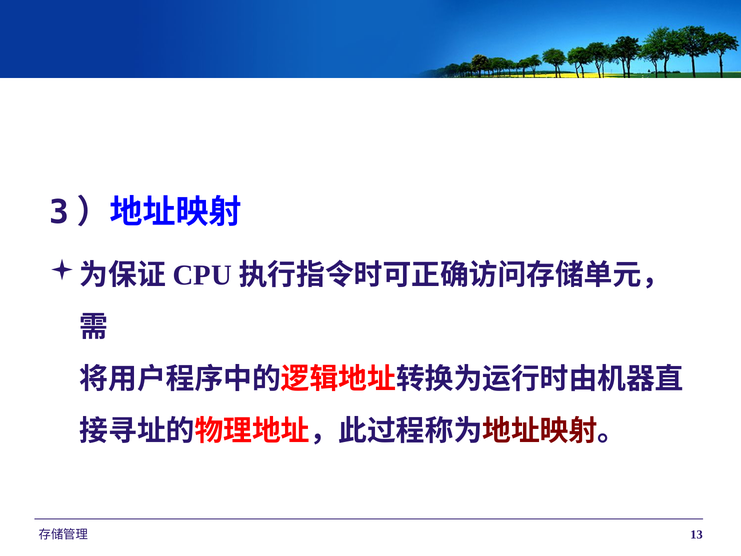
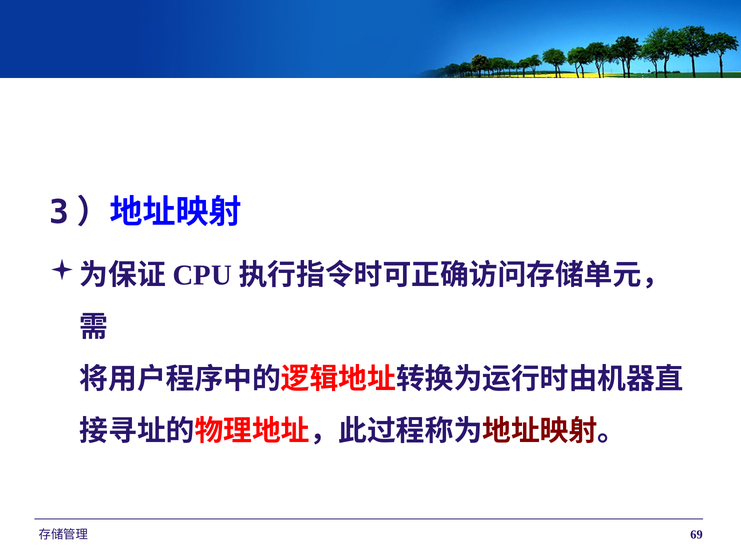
13: 13 -> 69 (697, 535)
